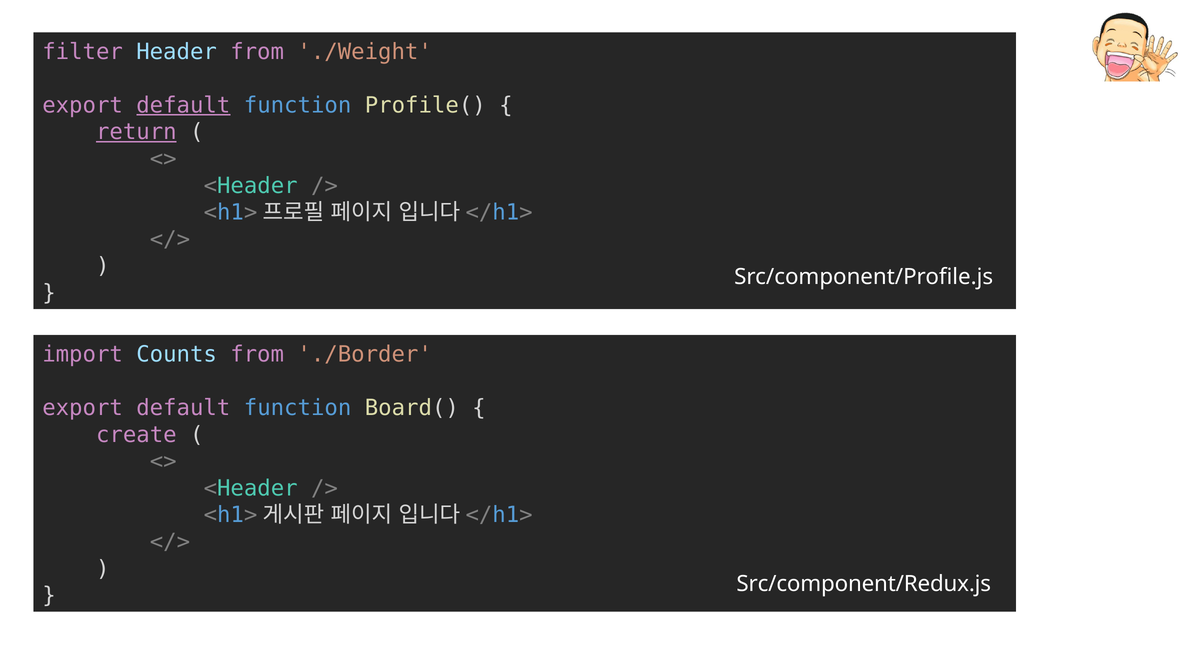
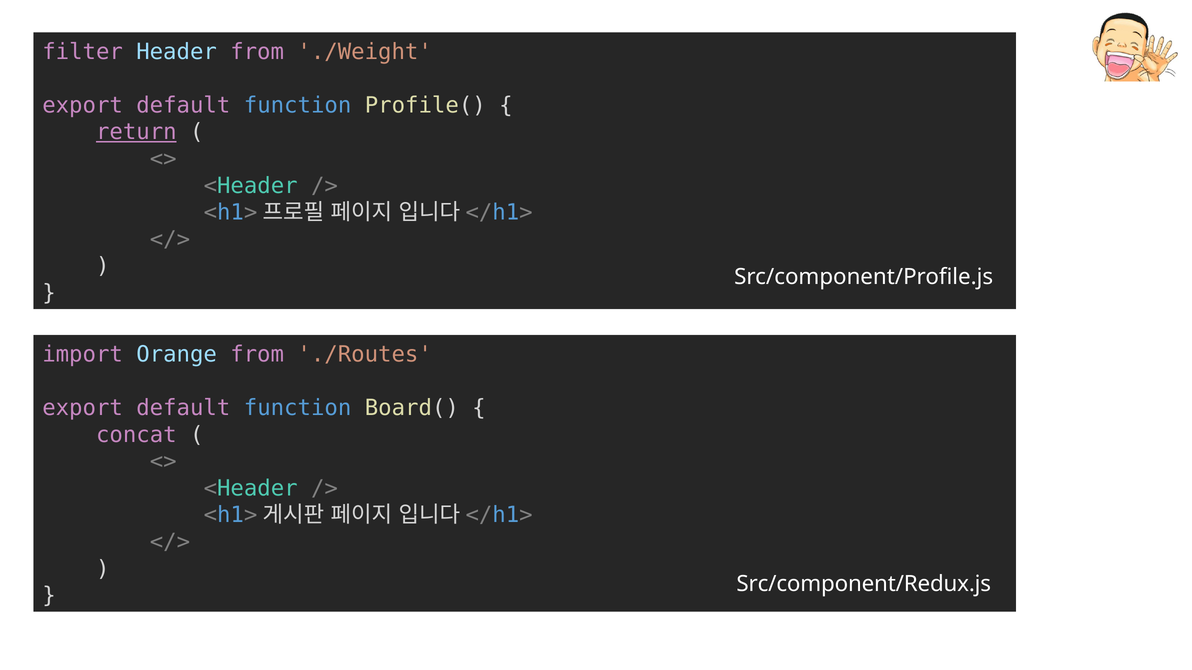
default underline: present -> none (183, 105)
Counts: Counts -> Orange (177, 355)
./Border: ./Border -> ./Routes (365, 355)
create: create -> concat (136, 435)
